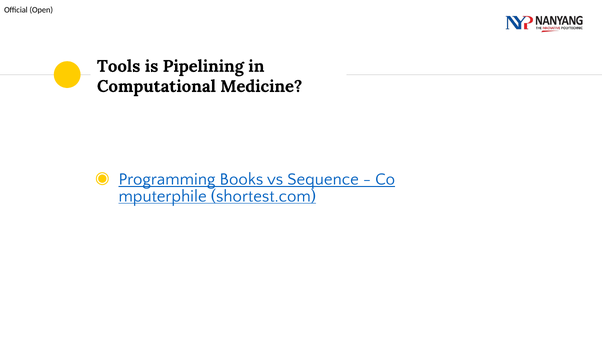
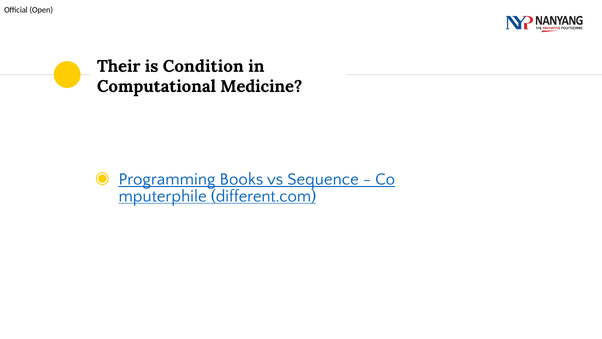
Tools: Tools -> Their (119, 66)
Pipelining: Pipelining -> Condition (203, 66)
shortest.com: shortest.com -> different.com (264, 196)
